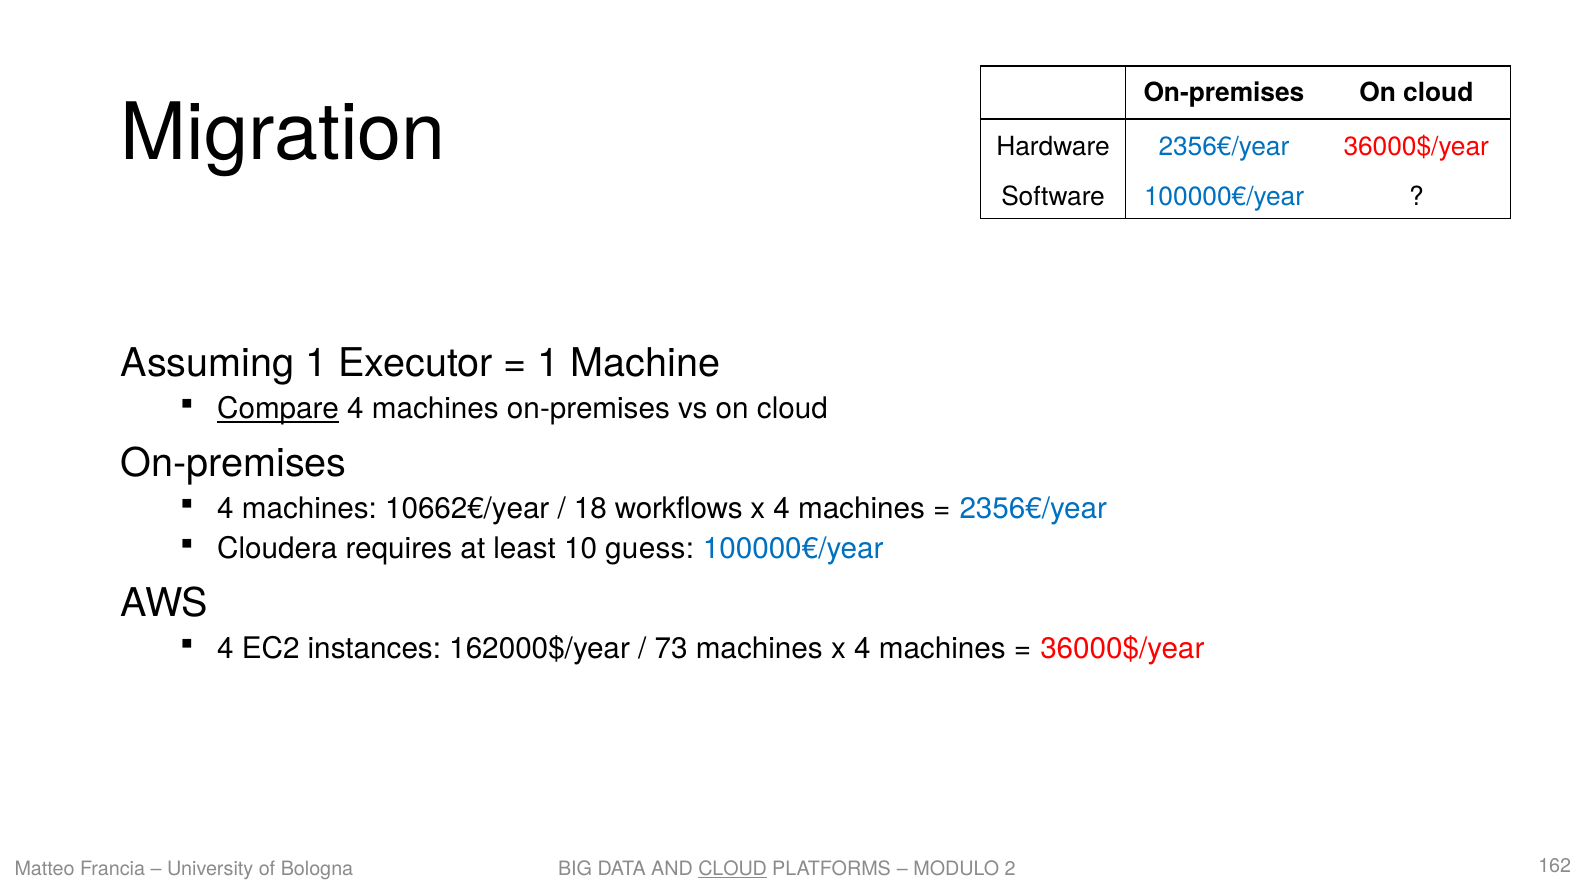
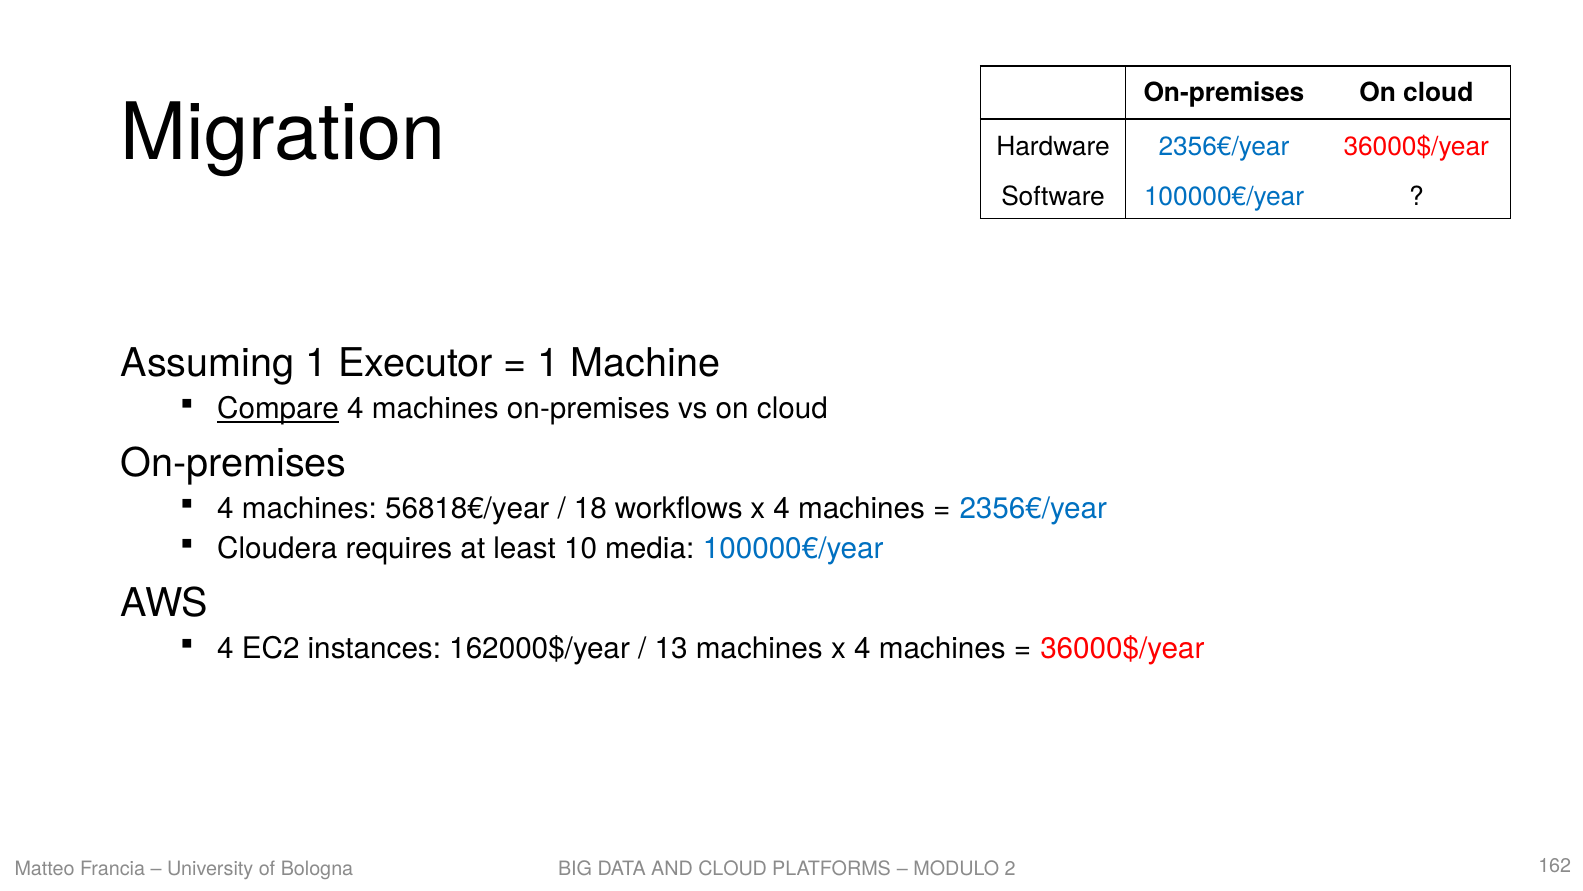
10662€/year: 10662€/year -> 56818€/year (467, 508)
guess: guess -> media (650, 549)
73: 73 -> 13 (671, 648)
CLOUD underline: present -> none (733, 868)
